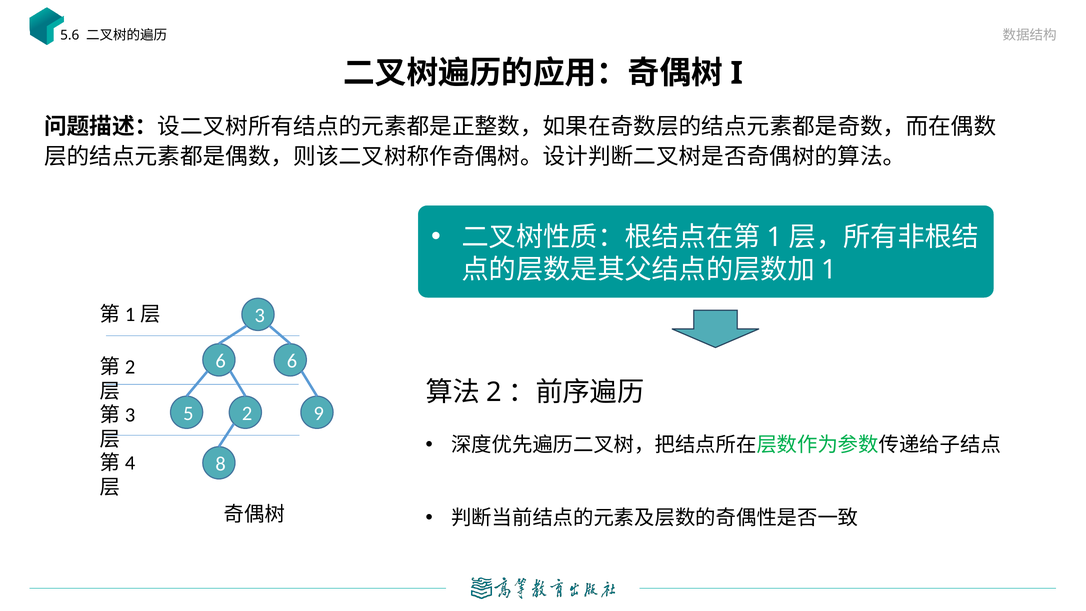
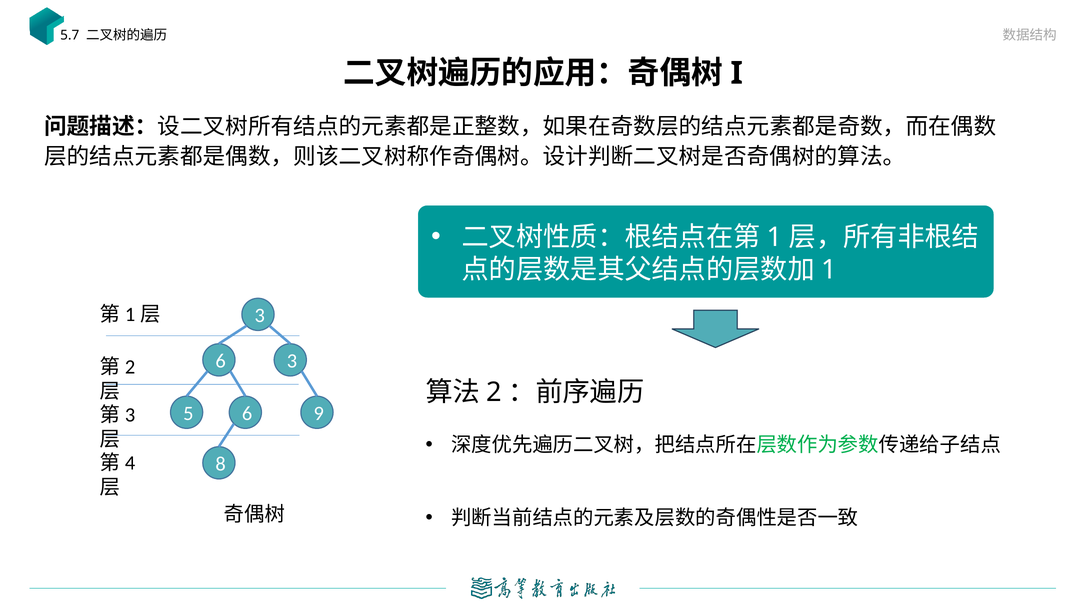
5.6: 5.6 -> 5.7 (70, 35)
6 6: 6 -> 3 (292, 361)
5 2: 2 -> 6 (247, 414)
